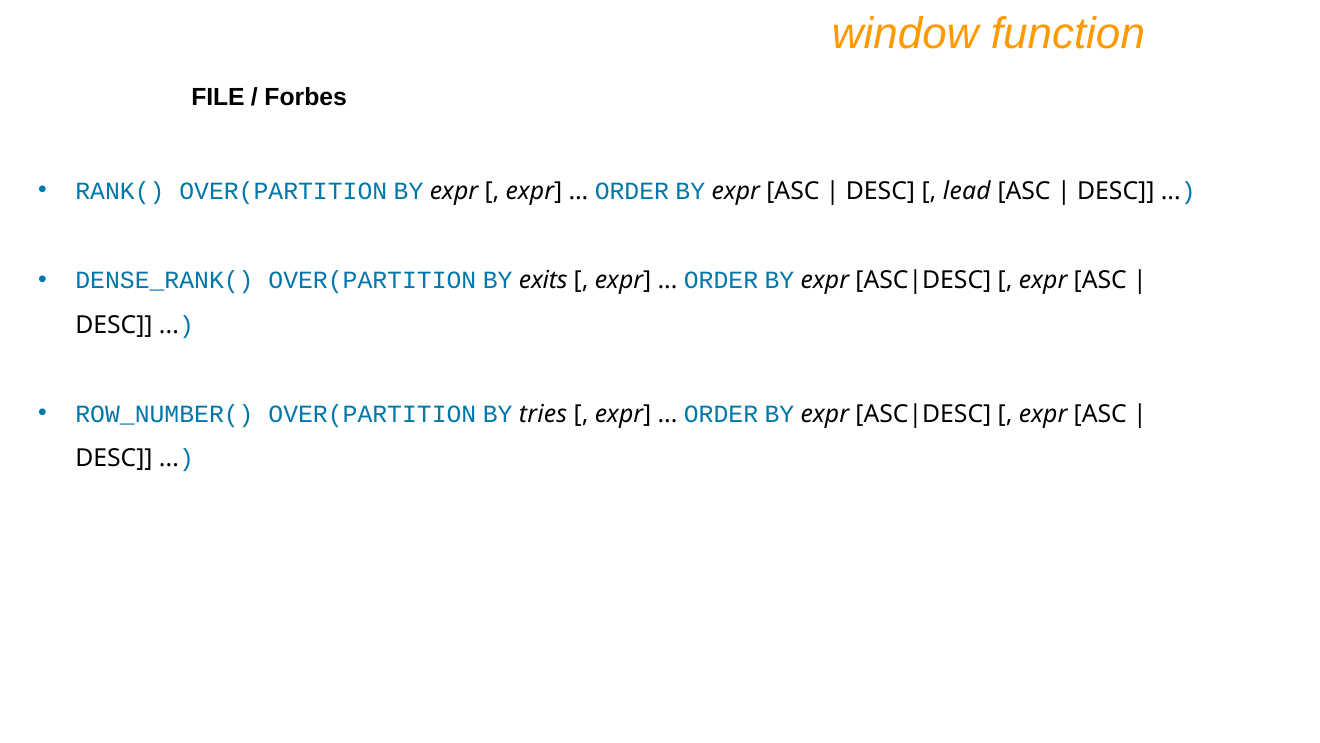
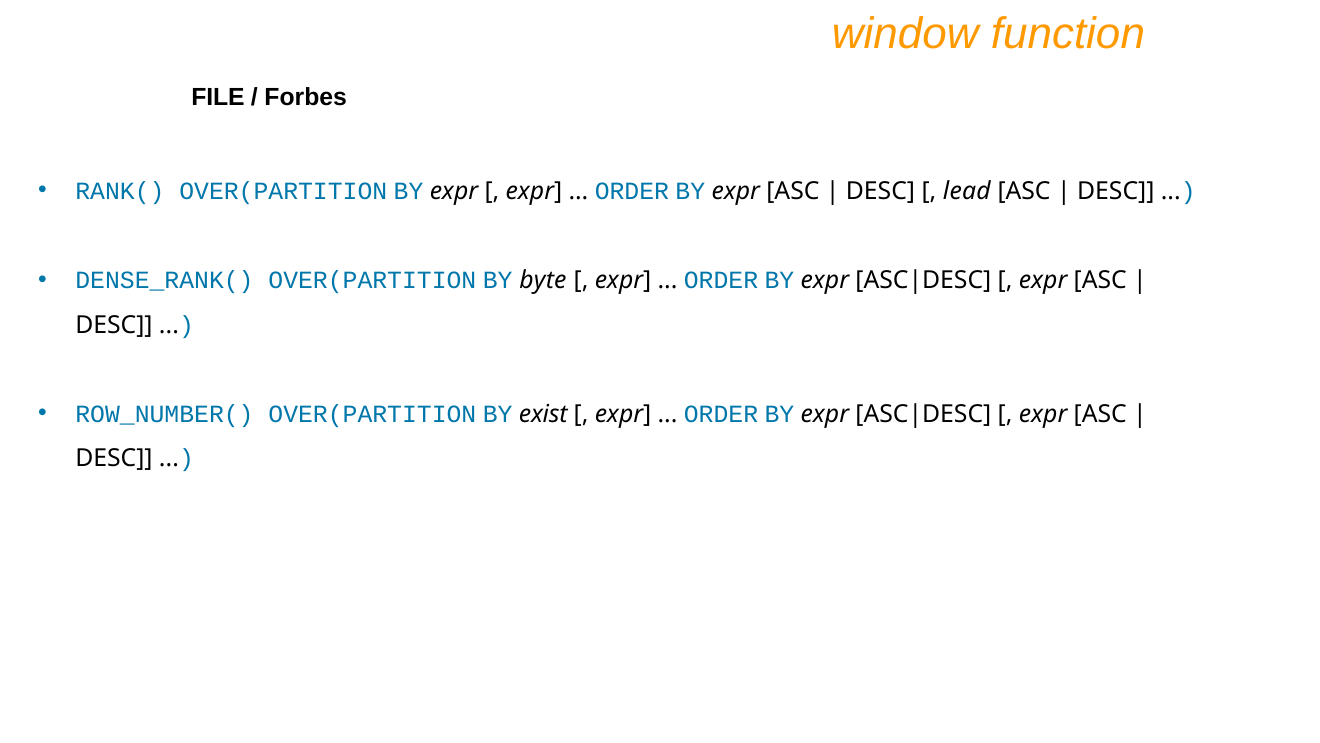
exits: exits -> byte (543, 280)
tries: tries -> exist (543, 414)
